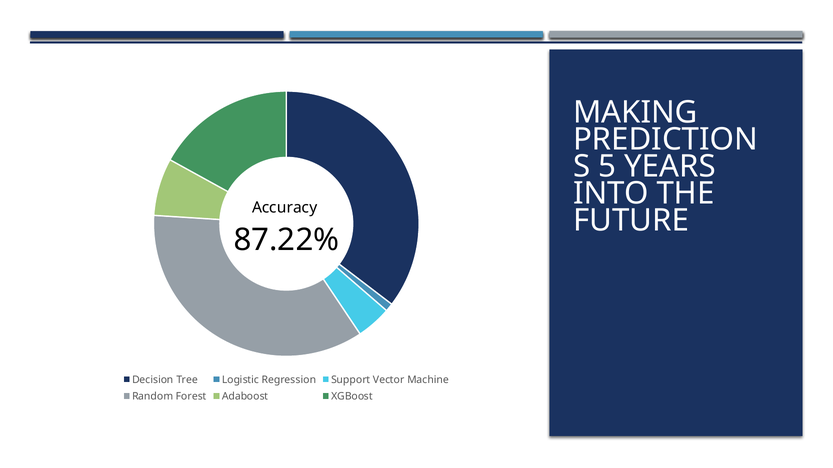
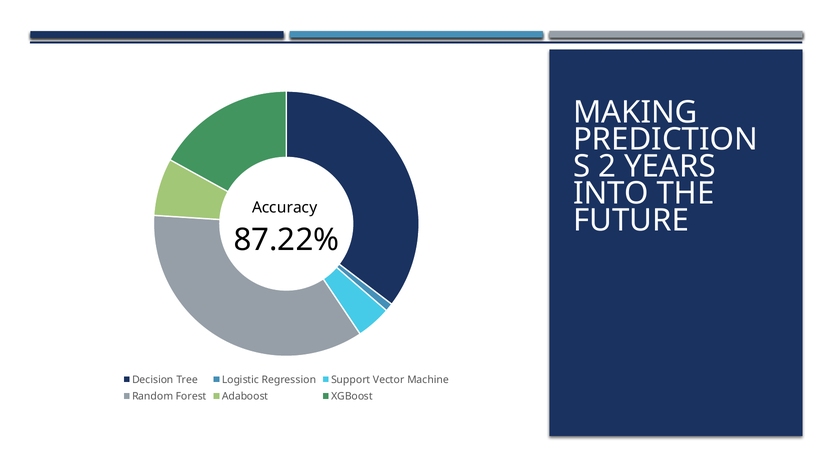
5: 5 -> 2 (607, 167)
